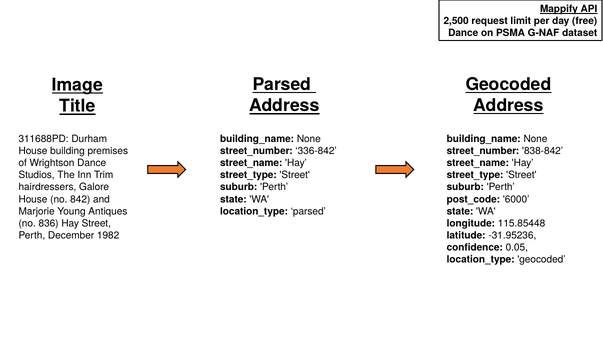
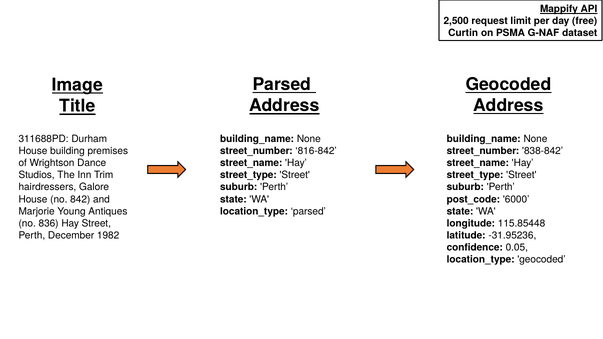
Dance: Dance -> Curtin (463, 33)
336-842: 336-842 -> 816-842 (316, 151)
